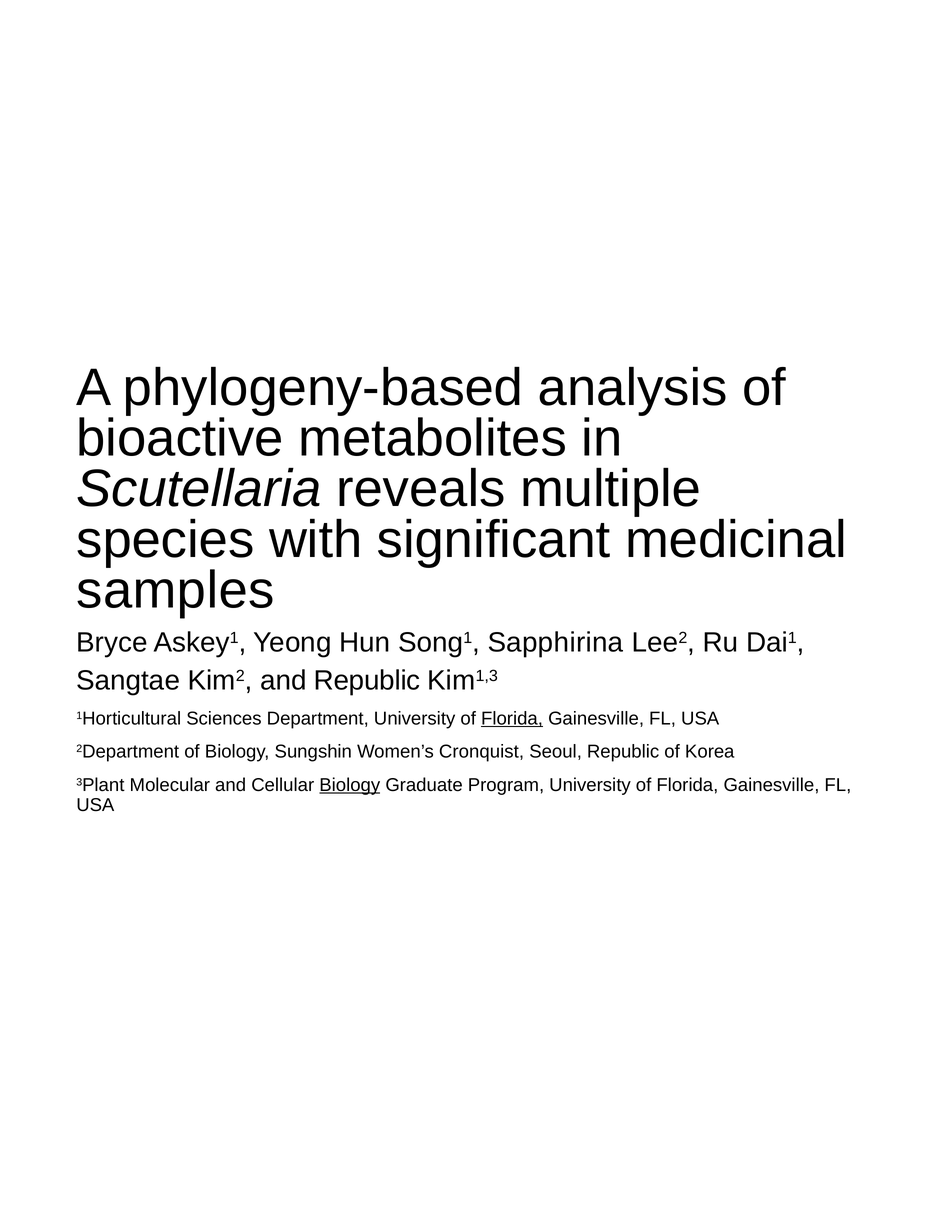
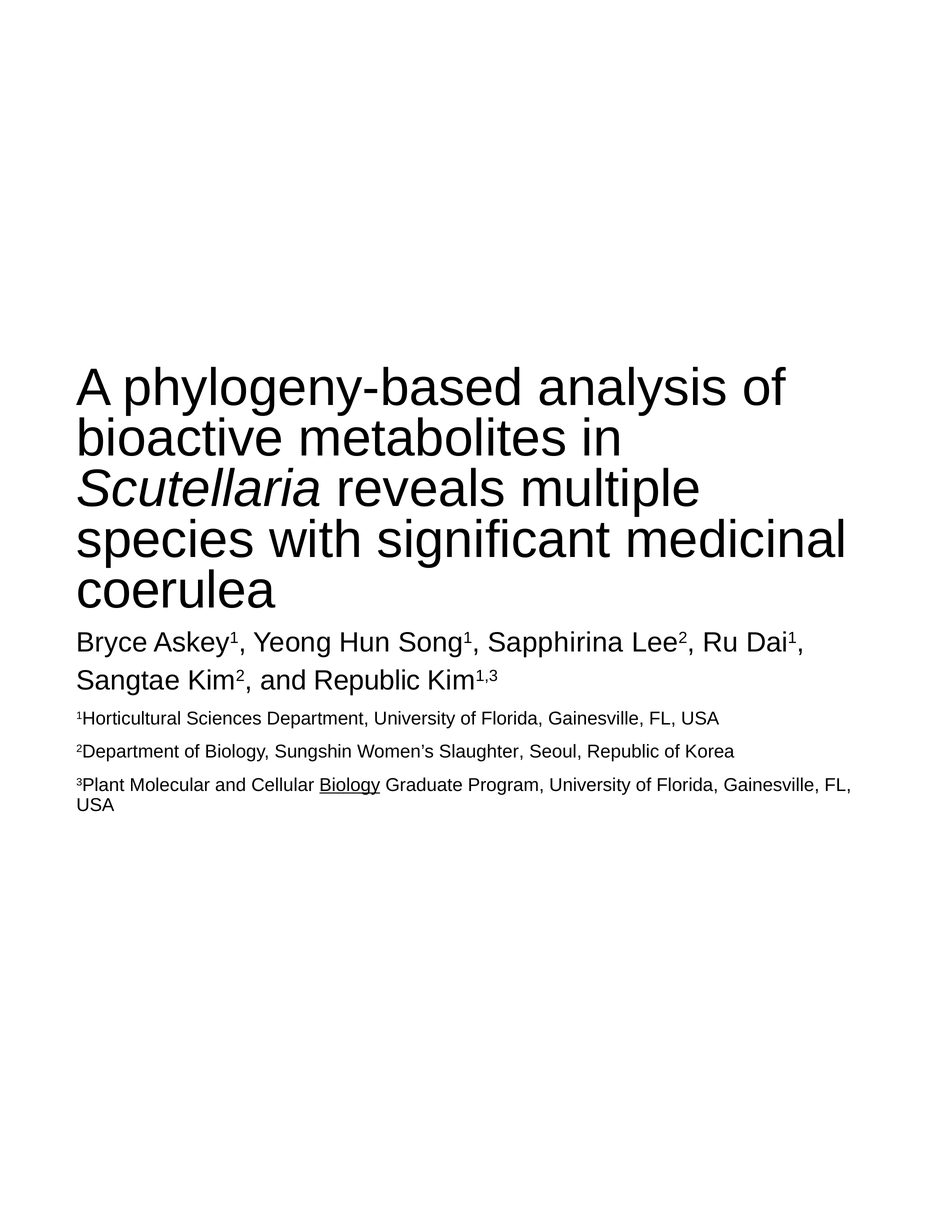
samples: samples -> coerulea (176, 590)
Florida underline: present -> none (512, 718)
Cronquist: Cronquist -> Slaughter (482, 752)
